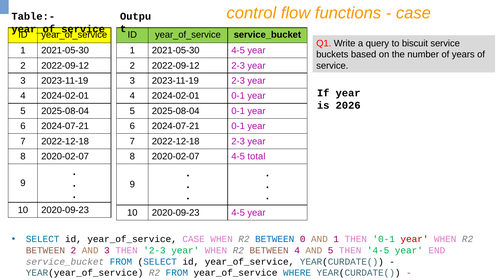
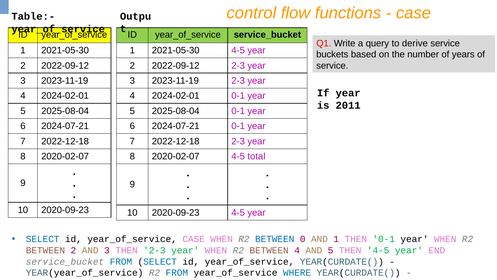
biscuit: biscuit -> derive (415, 43)
2026: 2026 -> 2011 (348, 105)
year colour: red -> black (414, 239)
